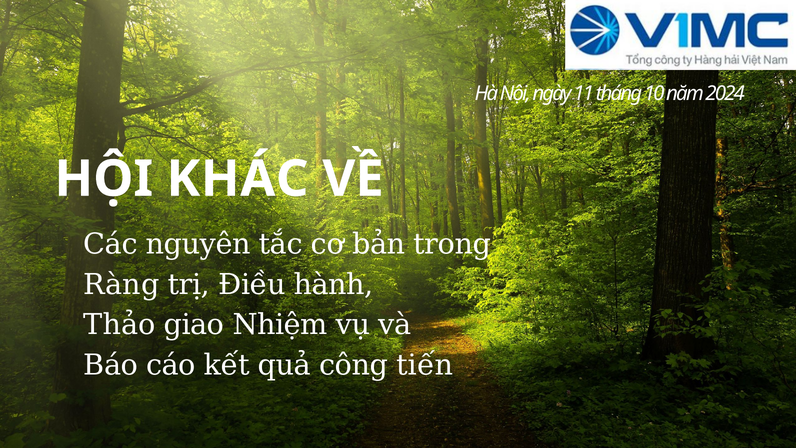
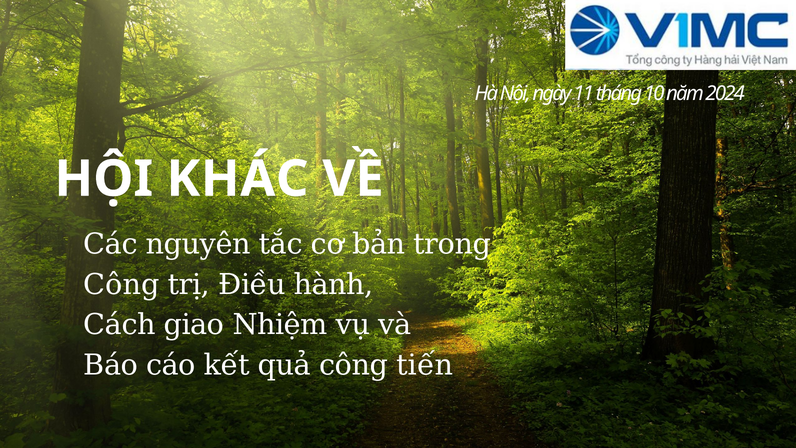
Ràng: Ràng -> Công (122, 285)
Thảo: Thảo -> Cách (120, 325)
